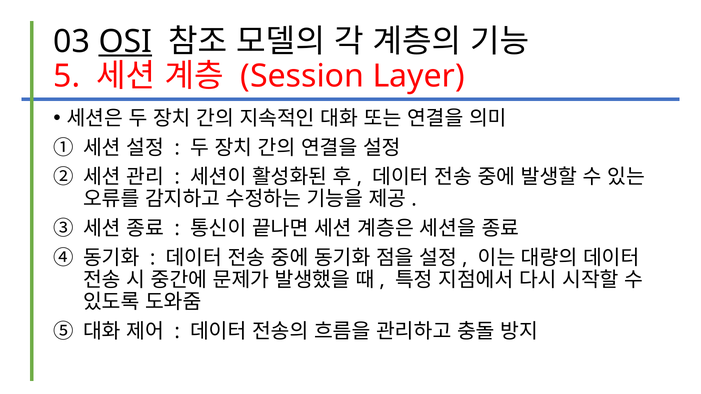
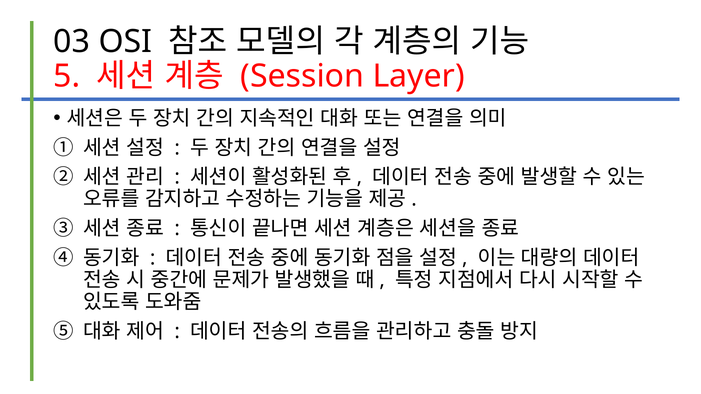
OSI underline: present -> none (125, 42)
